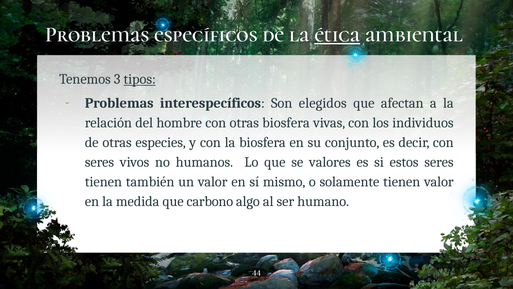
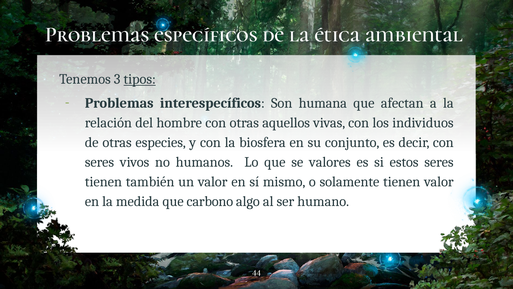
ética underline: present -> none (337, 35)
elegidos: elegidos -> humana (323, 103)
otras biosfera: biosfera -> aquellos (286, 123)
